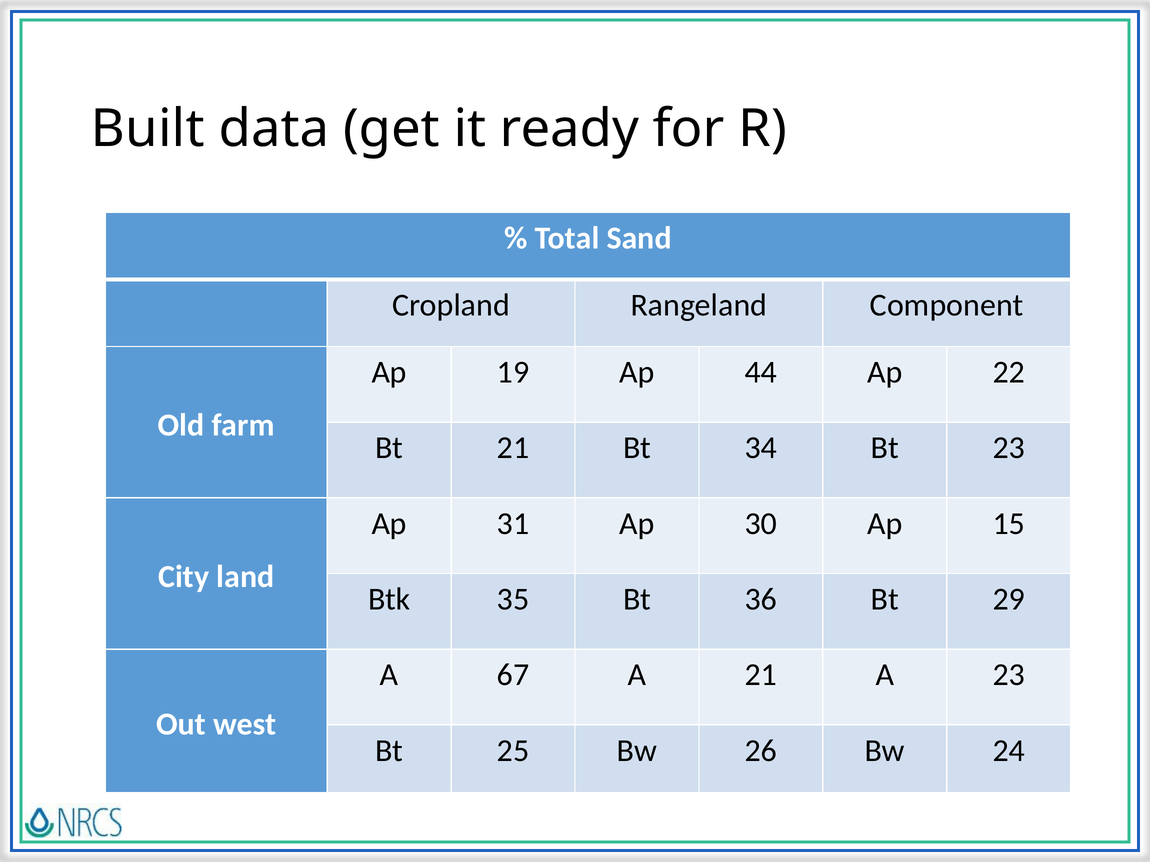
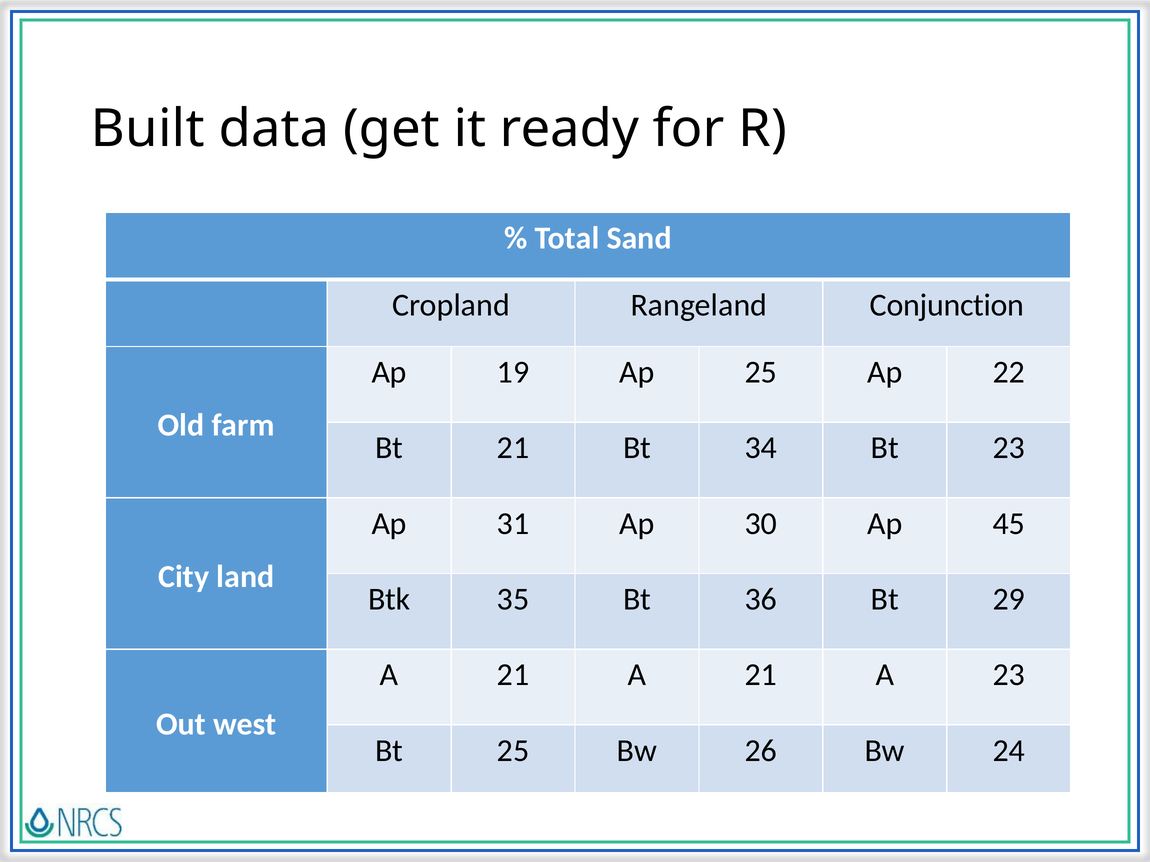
Component: Component -> Conjunction (947, 305)
Ap 44: 44 -> 25 (761, 372)
15: 15 -> 45 (1009, 524)
67: 67 -> 21 (513, 675)
